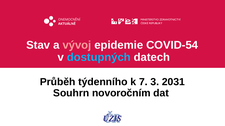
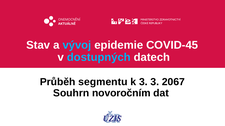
vývoj colour: pink -> light blue (77, 45)
COVID-54: COVID-54 -> COVID-45 (172, 45)
týdenního: týdenního -> segmentu (103, 82)
k 7: 7 -> 3 (143, 82)
2031: 2031 -> 2067 (173, 82)
